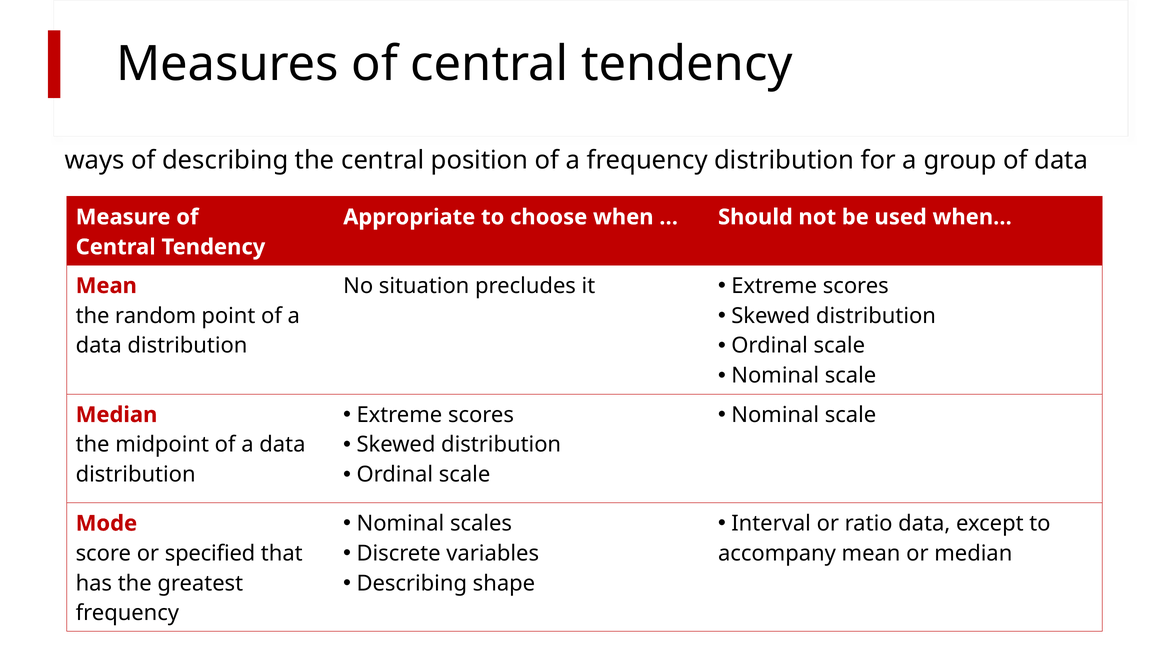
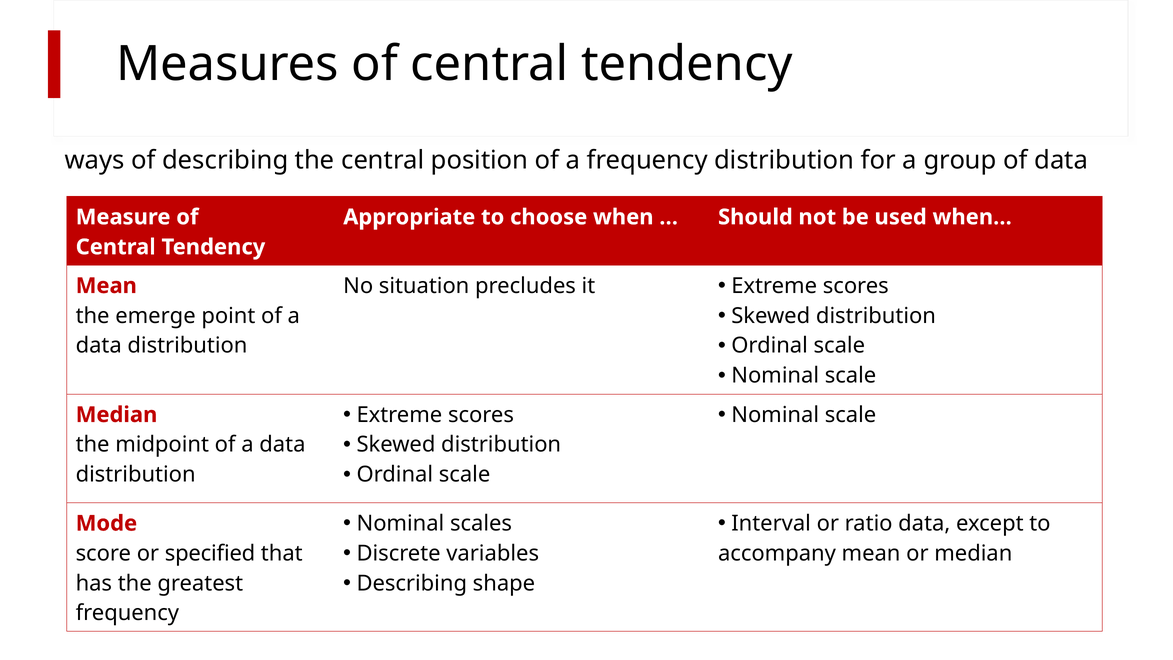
random: random -> emerge (155, 316)
